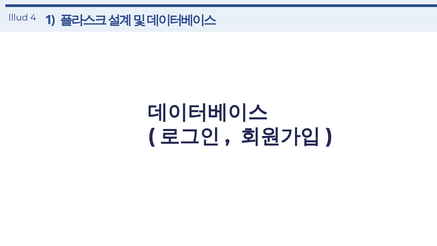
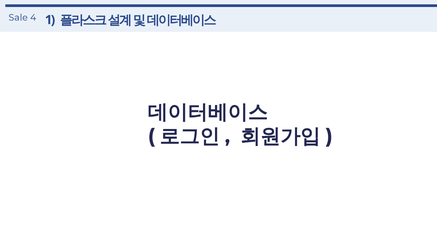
Illud: Illud -> Sale (18, 17)
